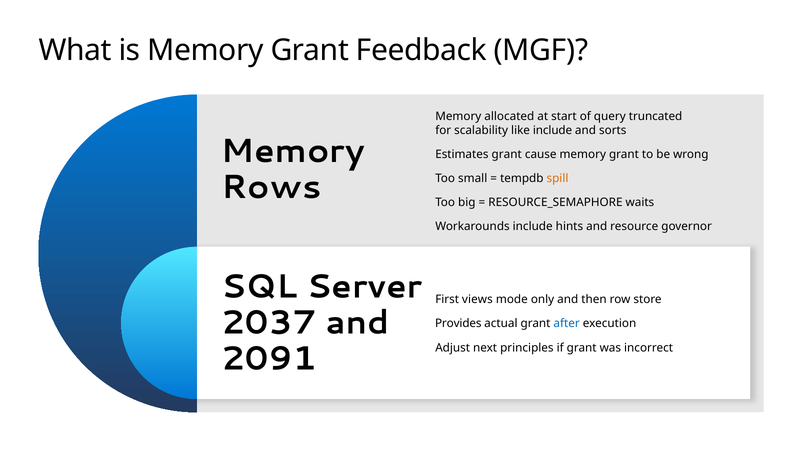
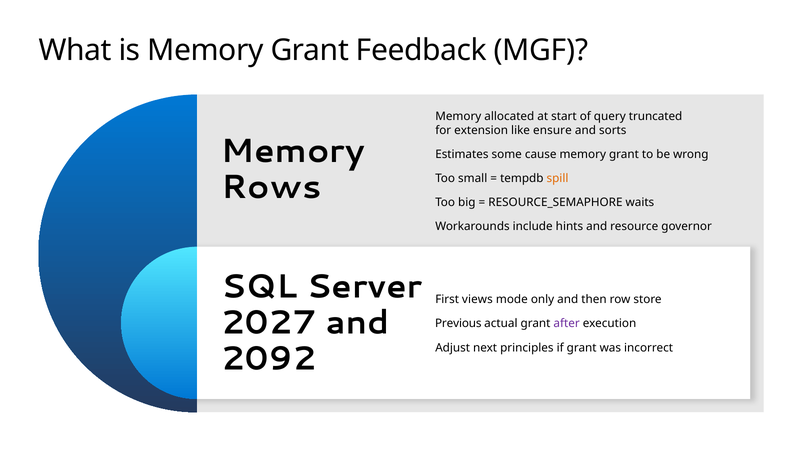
scalability: scalability -> extension (481, 130)
like include: include -> ensure (552, 130)
Estimates grant: grant -> some (507, 154)
2037: 2037 -> 2027 (269, 323)
Provides: Provides -> Previous (458, 324)
after colour: blue -> purple (567, 324)
2091: 2091 -> 2092 (269, 359)
